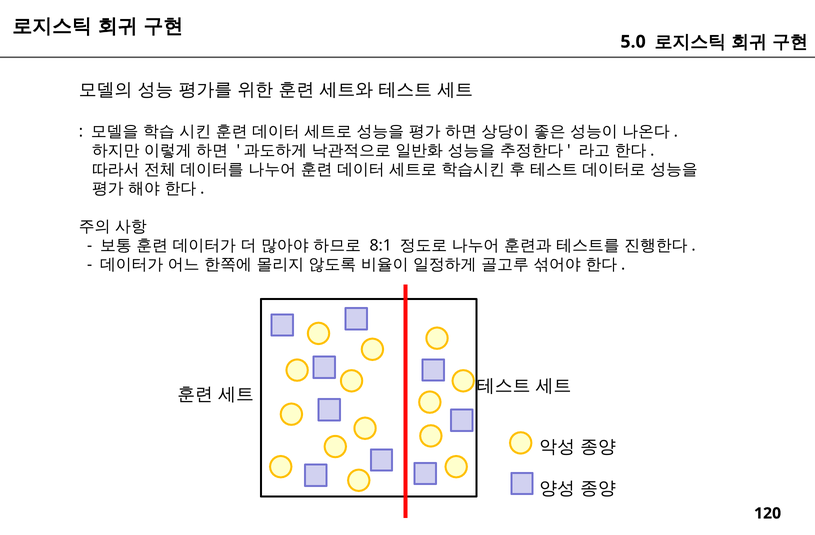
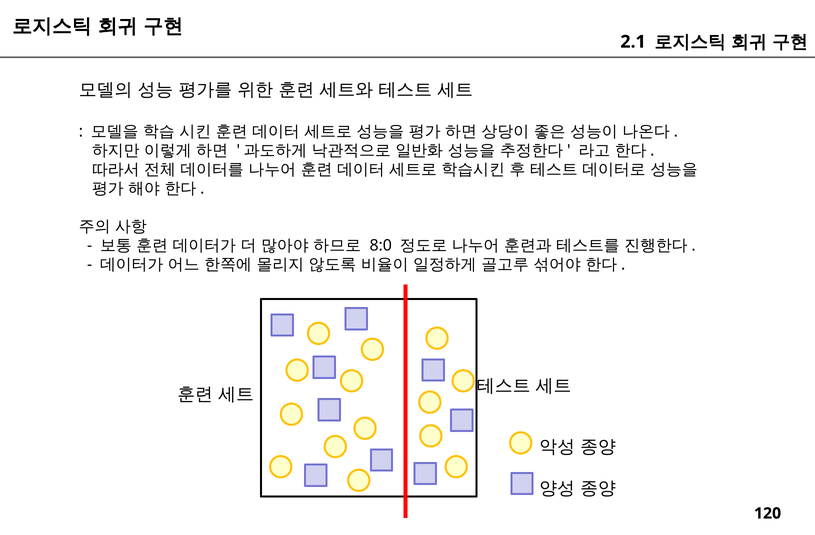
5.0: 5.0 -> 2.1 (633, 42)
8:1: 8:1 -> 8:0 (381, 246)
